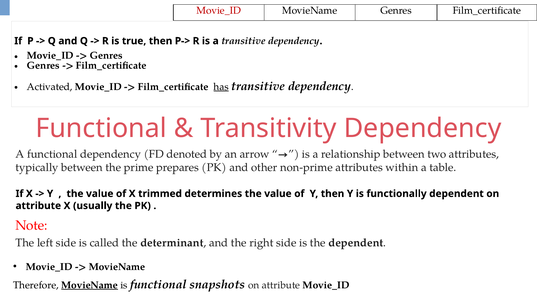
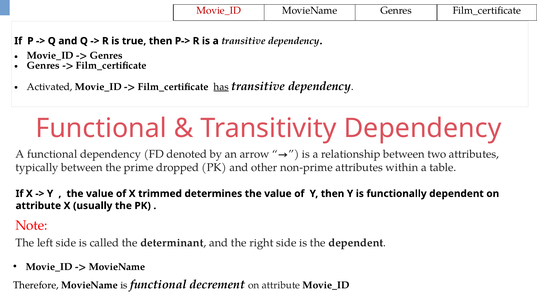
prepares: prepares -> dropped (178, 168)
MovieName underline: present -> none (90, 285)
snapshots: snapshots -> decrement (217, 284)
